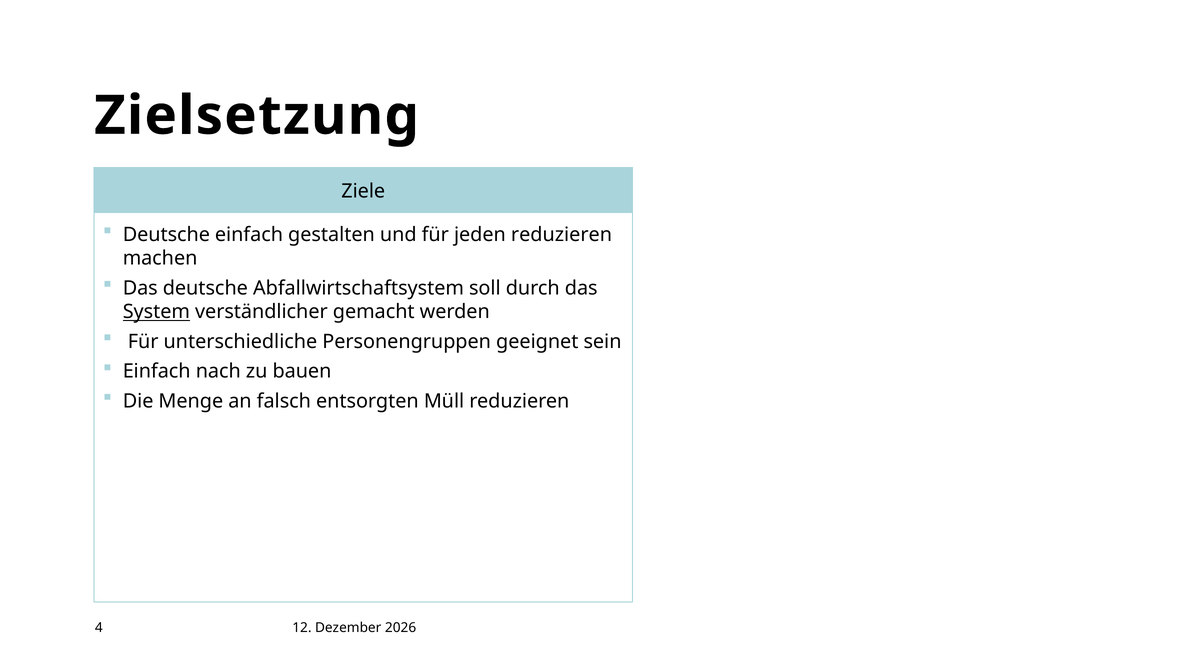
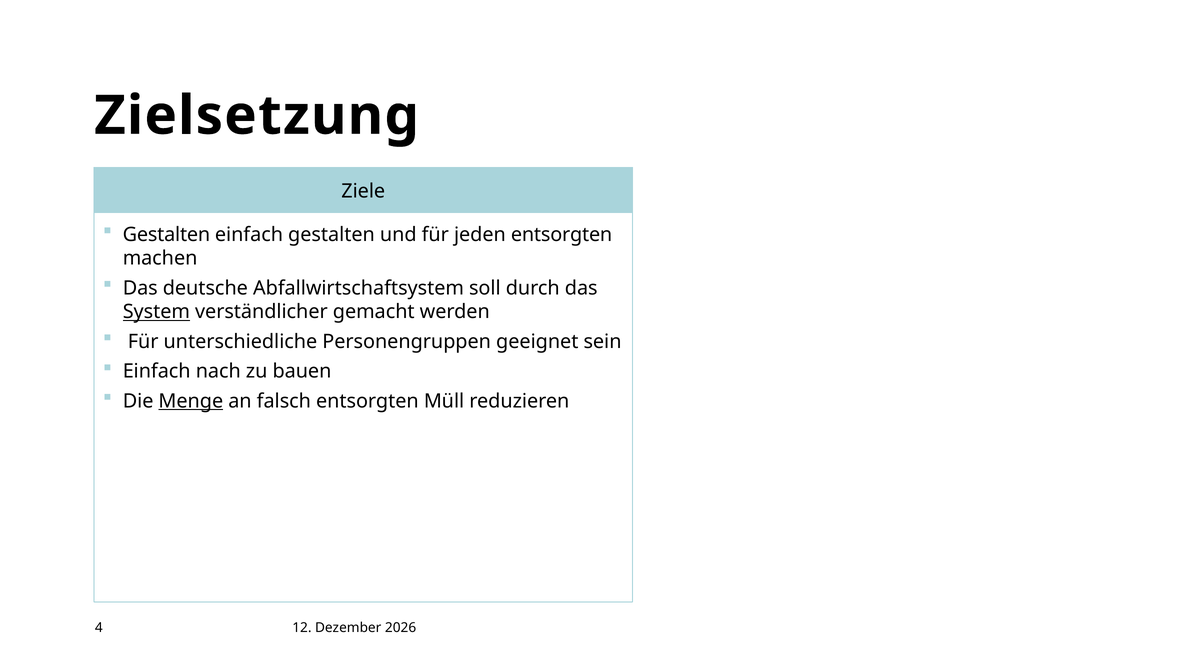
Deutsche: Deutsche -> Gestalten (166, 234)
jeden reduzieren: reduzieren -> entsorgten (562, 234)
Menge underline: none -> present (191, 401)
